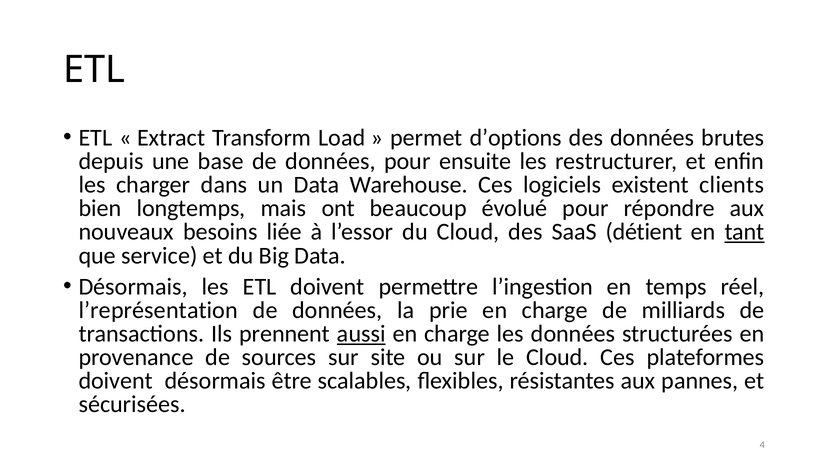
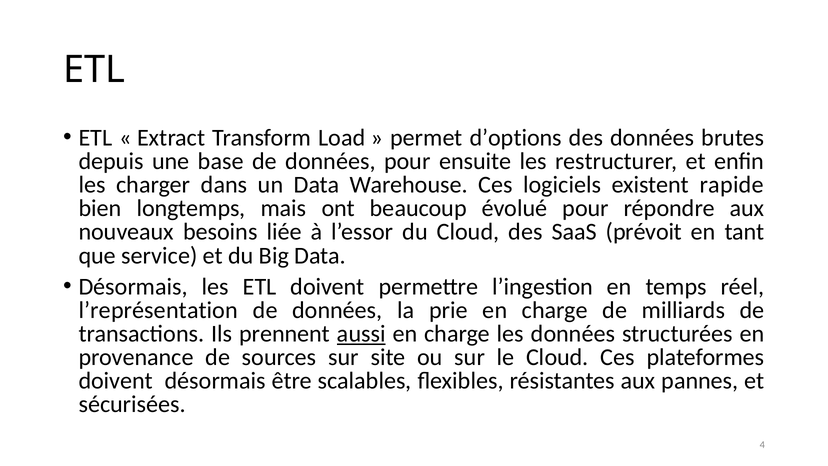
clients: clients -> rapide (732, 185)
détient: détient -> prévoit (644, 232)
tant underline: present -> none (744, 232)
